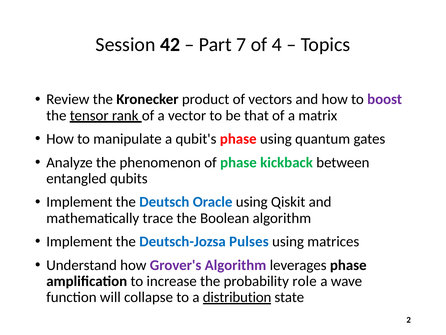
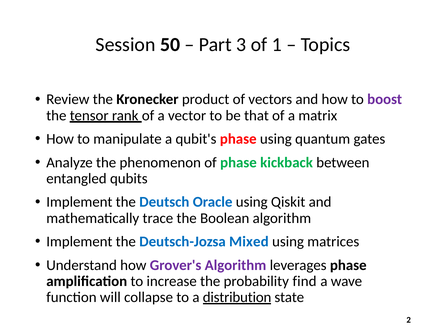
42: 42 -> 50 (170, 45)
7: 7 -> 3 (241, 45)
4: 4 -> 1 (277, 45)
Pulses: Pulses -> Mixed (249, 241)
role: role -> find (305, 281)
